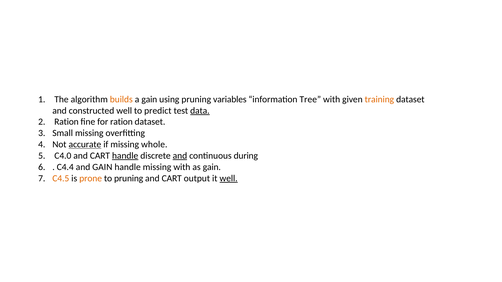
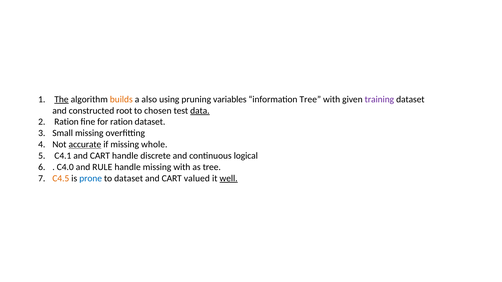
The underline: none -> present (62, 99)
a gain: gain -> also (149, 99)
training colour: orange -> purple (379, 99)
constructed well: well -> root (124, 111)
predict: predict -> chosen (158, 111)
C4.0: C4.0 -> C4.1 (63, 156)
handle underline: present -> none (125, 156)
and underline: present -> none (180, 156)
during: during -> logical (246, 156)
C4.4: C4.4 -> C4.0 (65, 167)
and GAIN: GAIN -> RULE (102, 167)
as gain: gain -> tree (212, 167)
prone colour: orange -> blue (91, 178)
to pruning: pruning -> dataset (129, 178)
output: output -> valued (197, 178)
